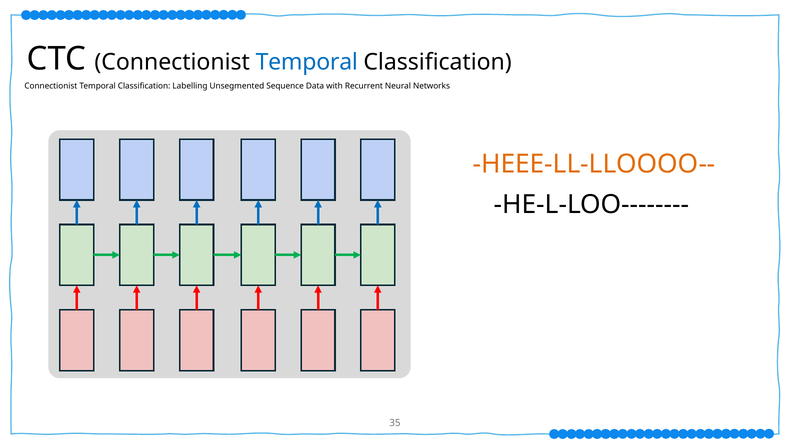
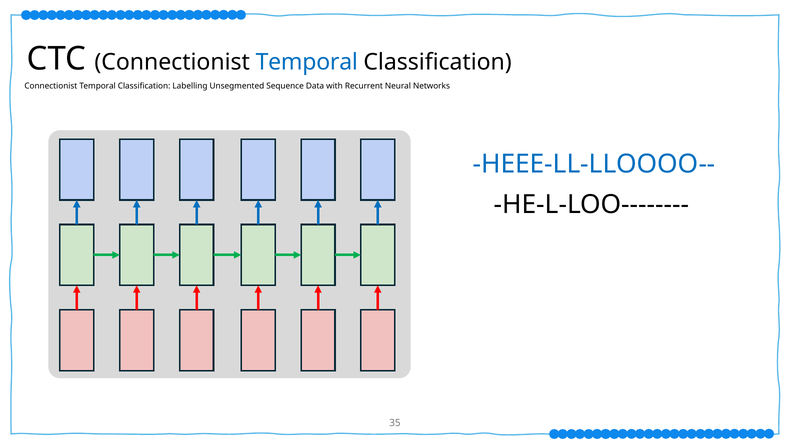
HEEE-LL-LLOOOO-- colour: orange -> blue (594, 164)
